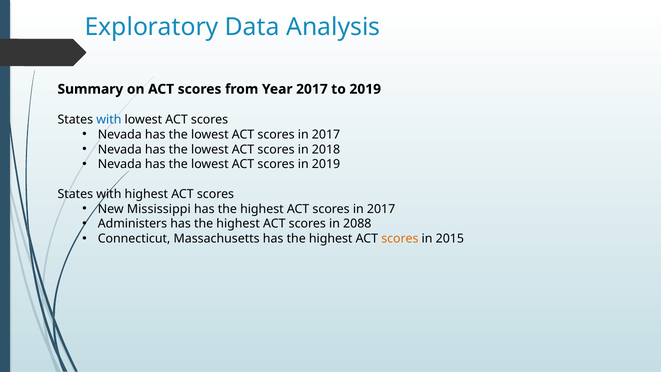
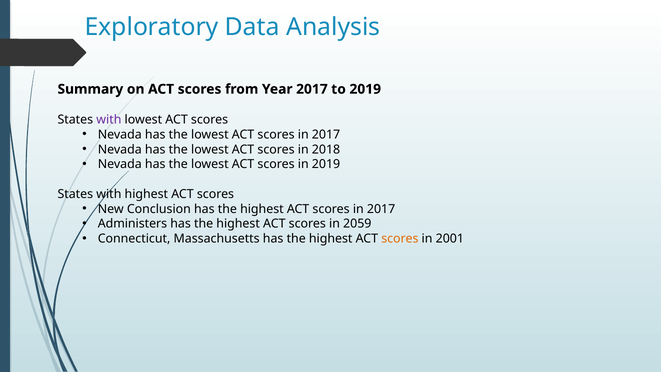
with colour: blue -> purple (109, 120)
Mississippi: Mississippi -> Conclusion (159, 209)
2088: 2088 -> 2059 (357, 224)
2015: 2015 -> 2001 (450, 239)
